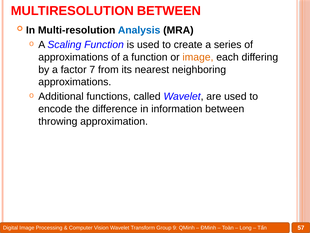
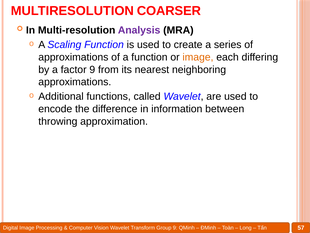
MULTIRESOLUTION BETWEEN: BETWEEN -> COARSER (169, 11)
Analysis colour: blue -> purple (139, 30)
factor 7: 7 -> 9 (92, 69)
